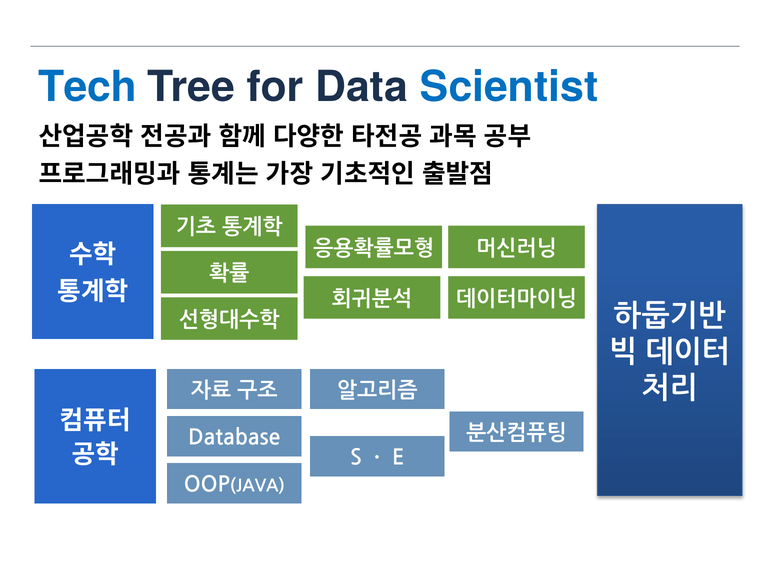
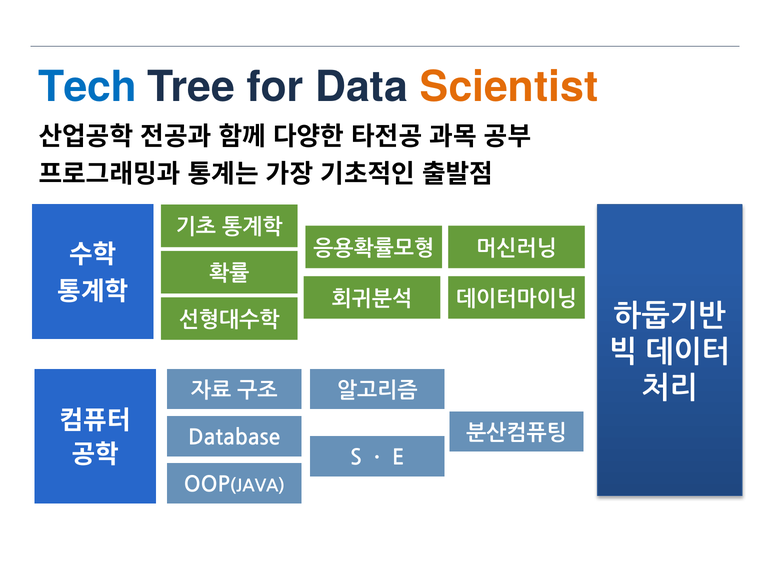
Scientist colour: blue -> orange (509, 87)
